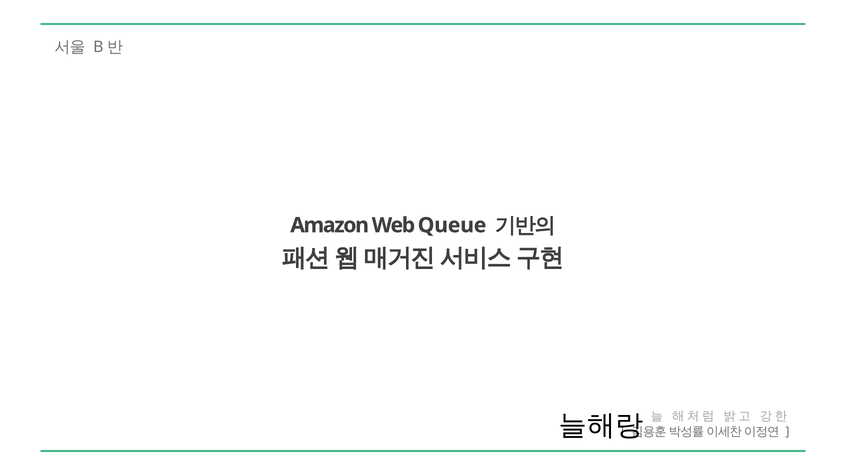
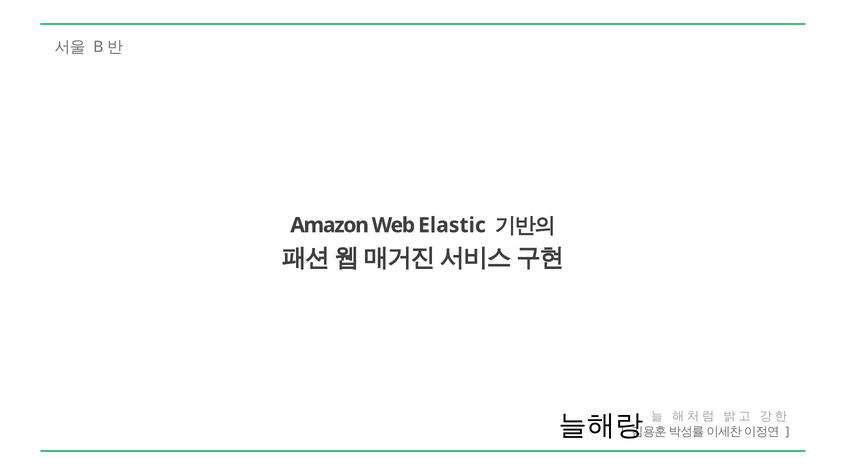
Queue: Queue -> Elastic (452, 225)
